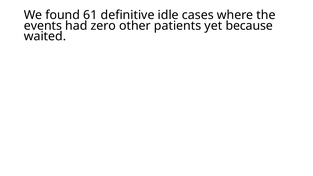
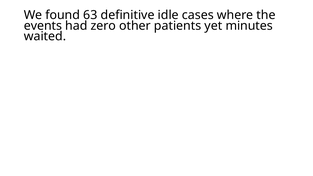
61: 61 -> 63 (90, 15)
because: because -> minutes (249, 26)
